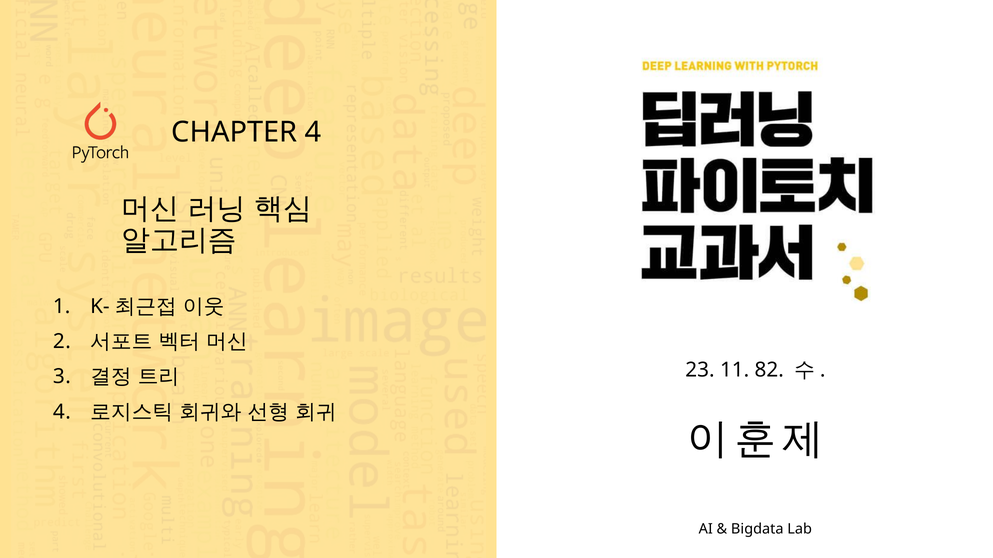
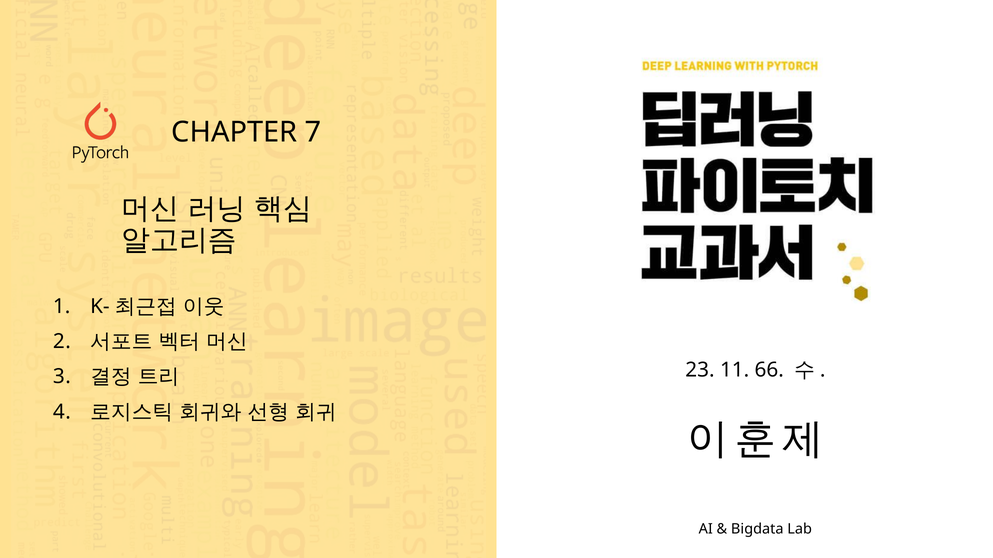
CHAPTER 4: 4 -> 7 (313, 132)
82: 82 -> 66 (769, 370)
